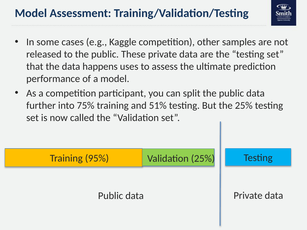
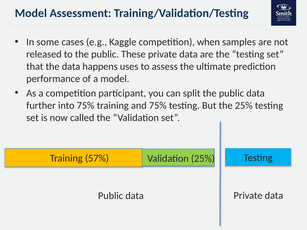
other: other -> when (208, 42)
and 51%: 51% -> 75% (158, 106)
95%: 95% -> 57% (97, 158)
